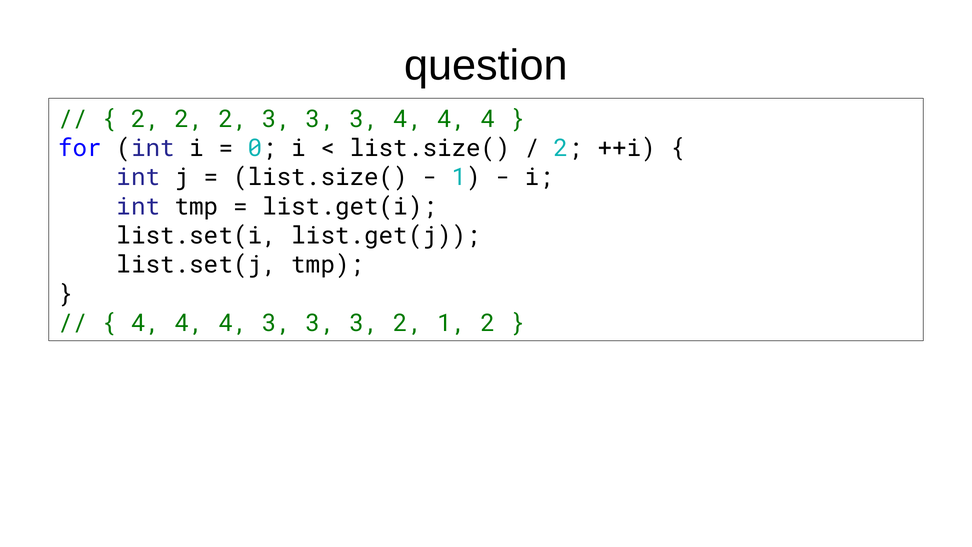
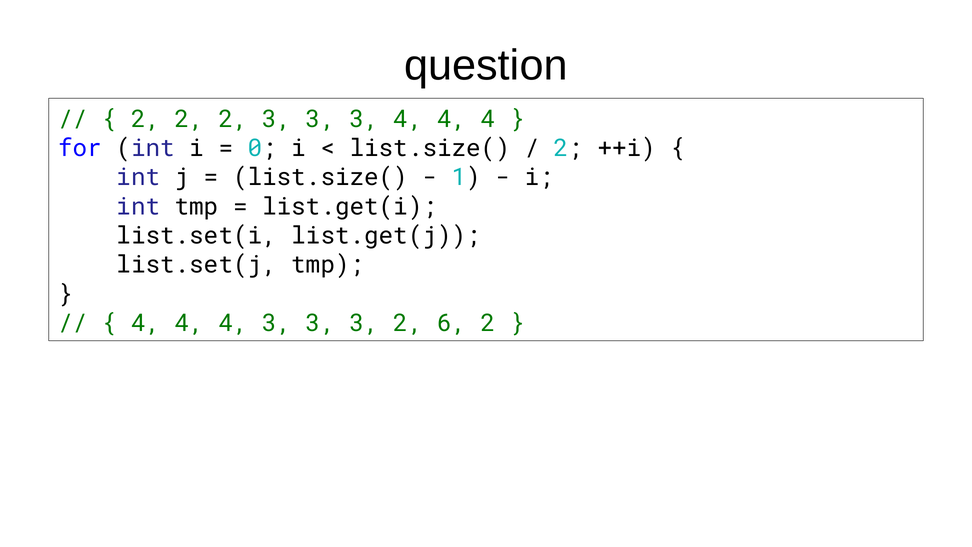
2 1: 1 -> 6 (452, 323)
